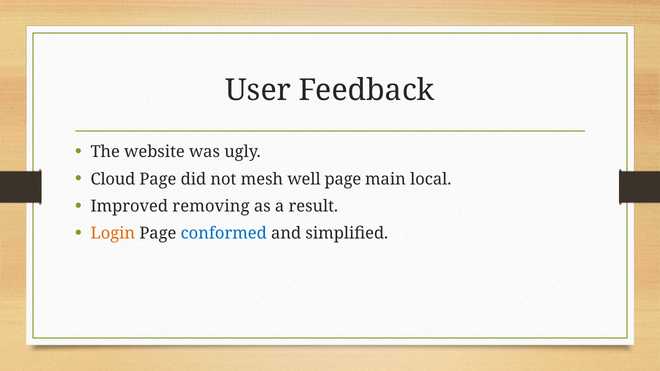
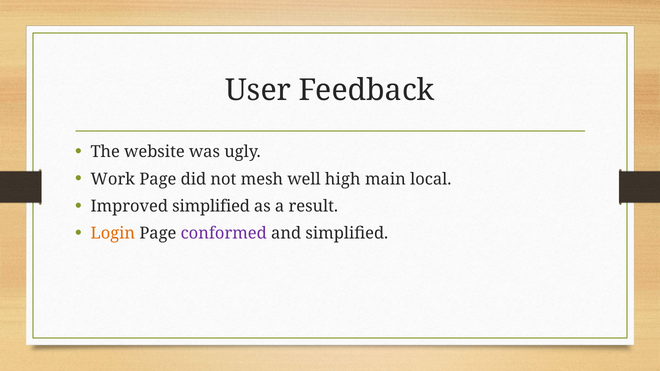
Cloud: Cloud -> Work (113, 179)
well page: page -> high (343, 179)
Improved removing: removing -> simplified (211, 206)
conformed colour: blue -> purple (224, 234)
